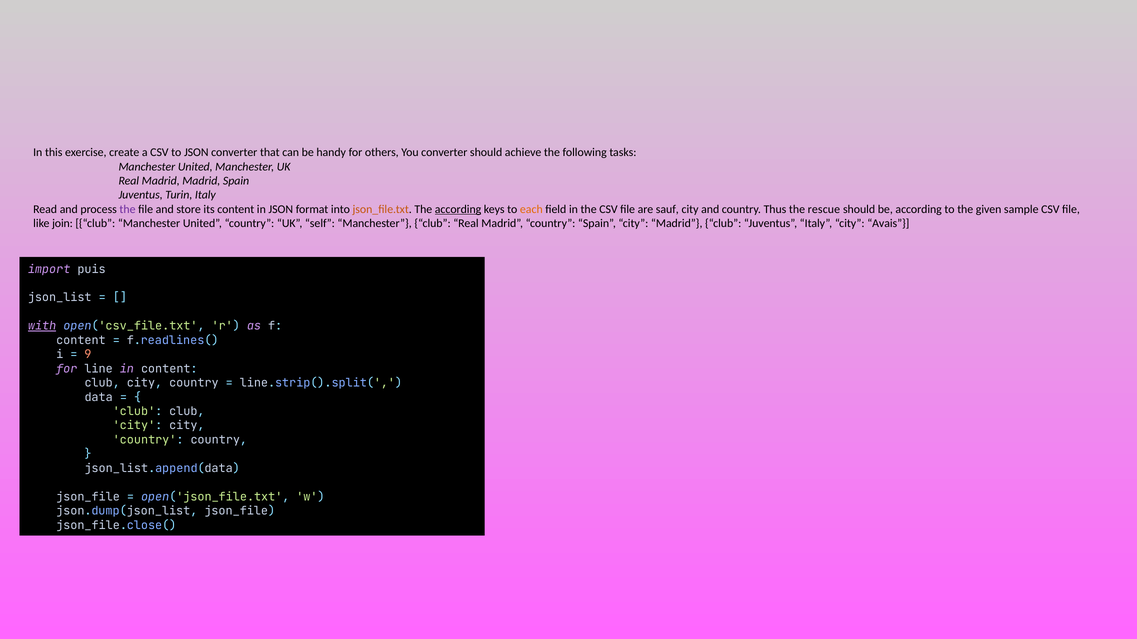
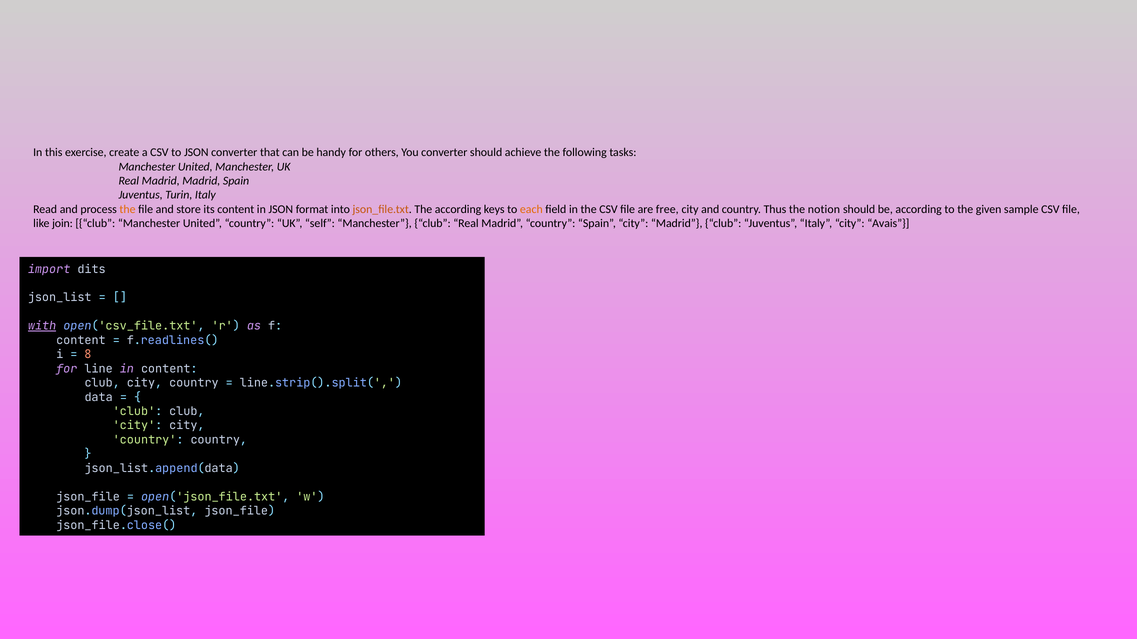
the colour: purple -> orange (128, 209)
according underline: present -> none (458, 209)
sauf: sauf -> free (667, 209)
rescue: rescue -> notion (824, 209)
puis: puis -> dits (92, 269)
9: 9 -> 8 (88, 355)
